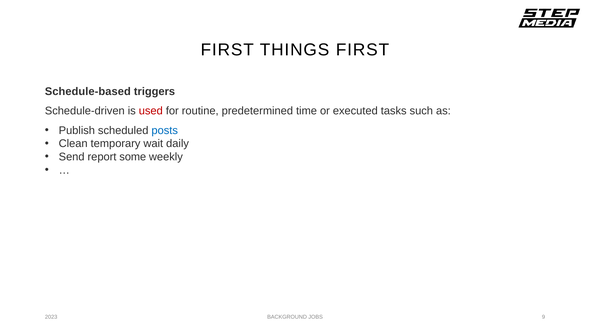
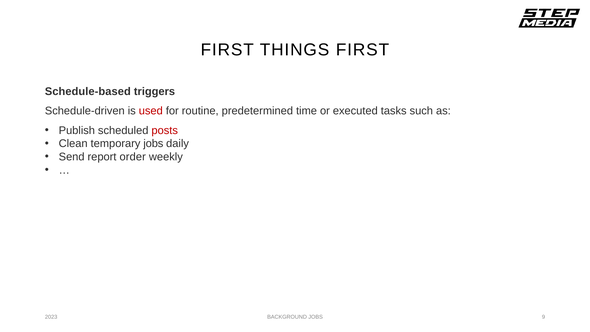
posts colour: blue -> red (165, 130)
temporary wait: wait -> jobs (153, 144)
some: some -> order (133, 157)
